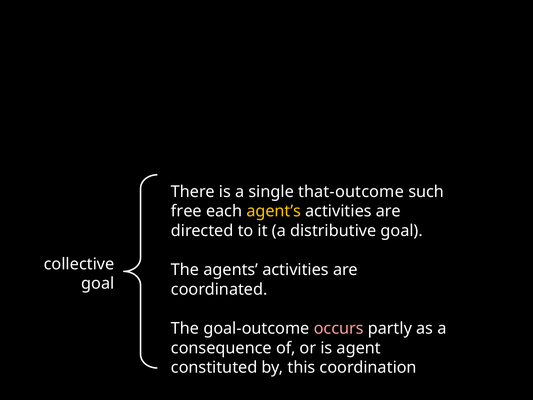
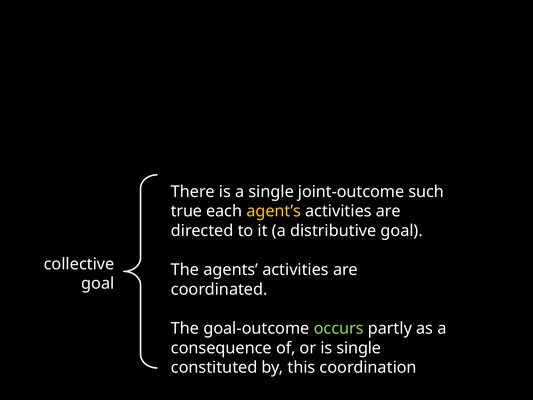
that-outcome: that-outcome -> joint-outcome (351, 192)
free: free -> true (186, 211)
occurs colour: pink -> light green (339, 328)
is agent: agent -> single (359, 348)
